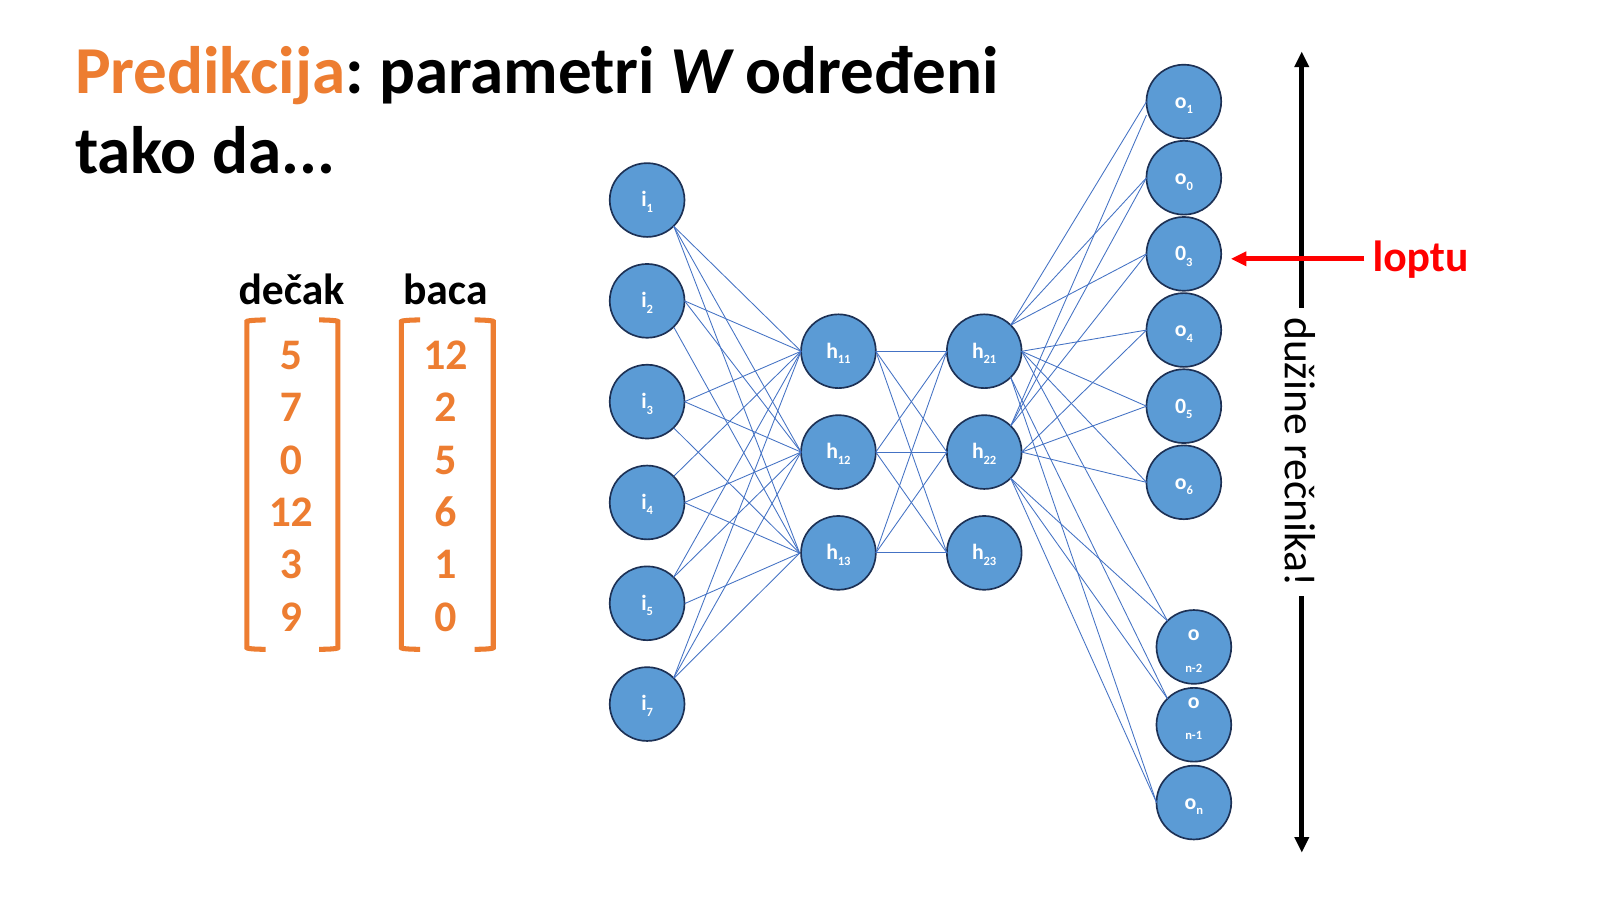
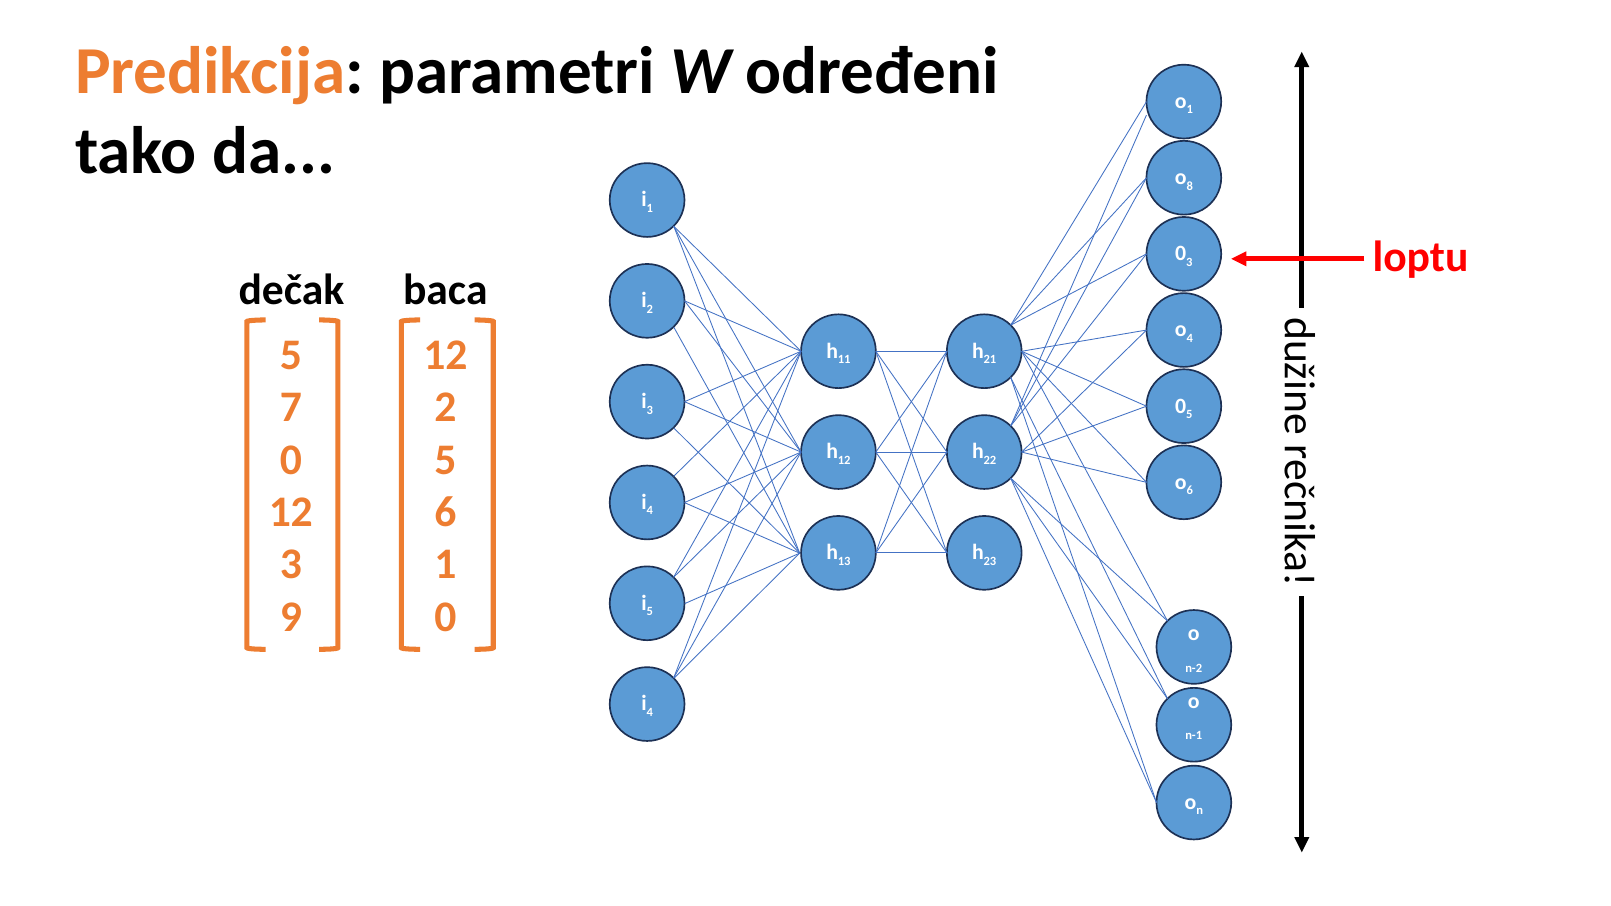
o 0: 0 -> 8 (1190, 186)
7: 7 -> 4 (650, 712)
